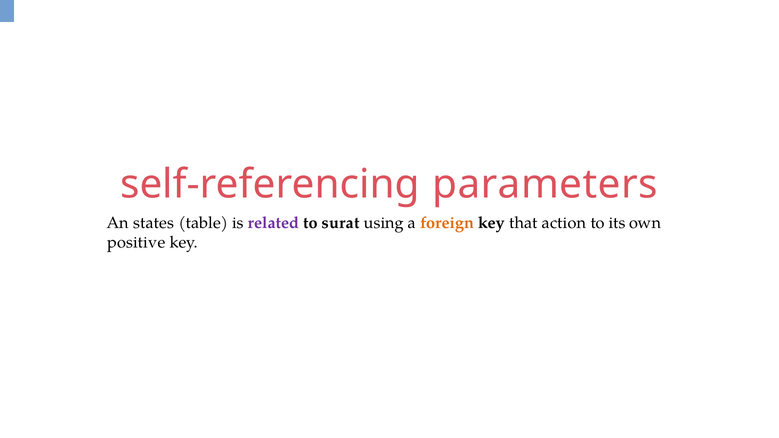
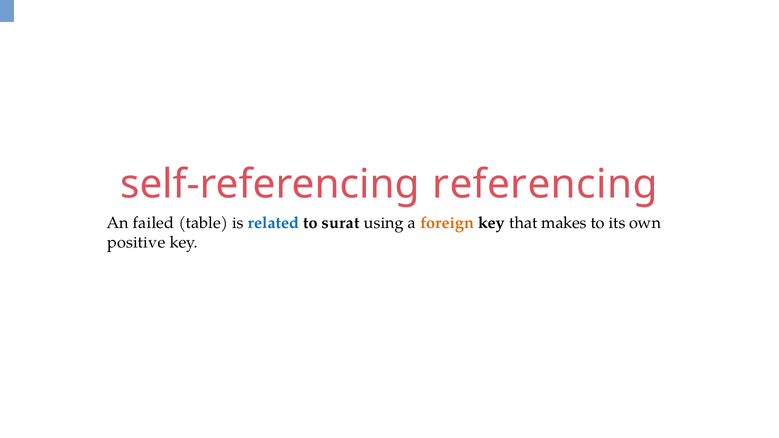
parameters: parameters -> referencing (545, 184)
states: states -> failed (154, 223)
related colour: purple -> blue (274, 223)
action: action -> makes (564, 223)
